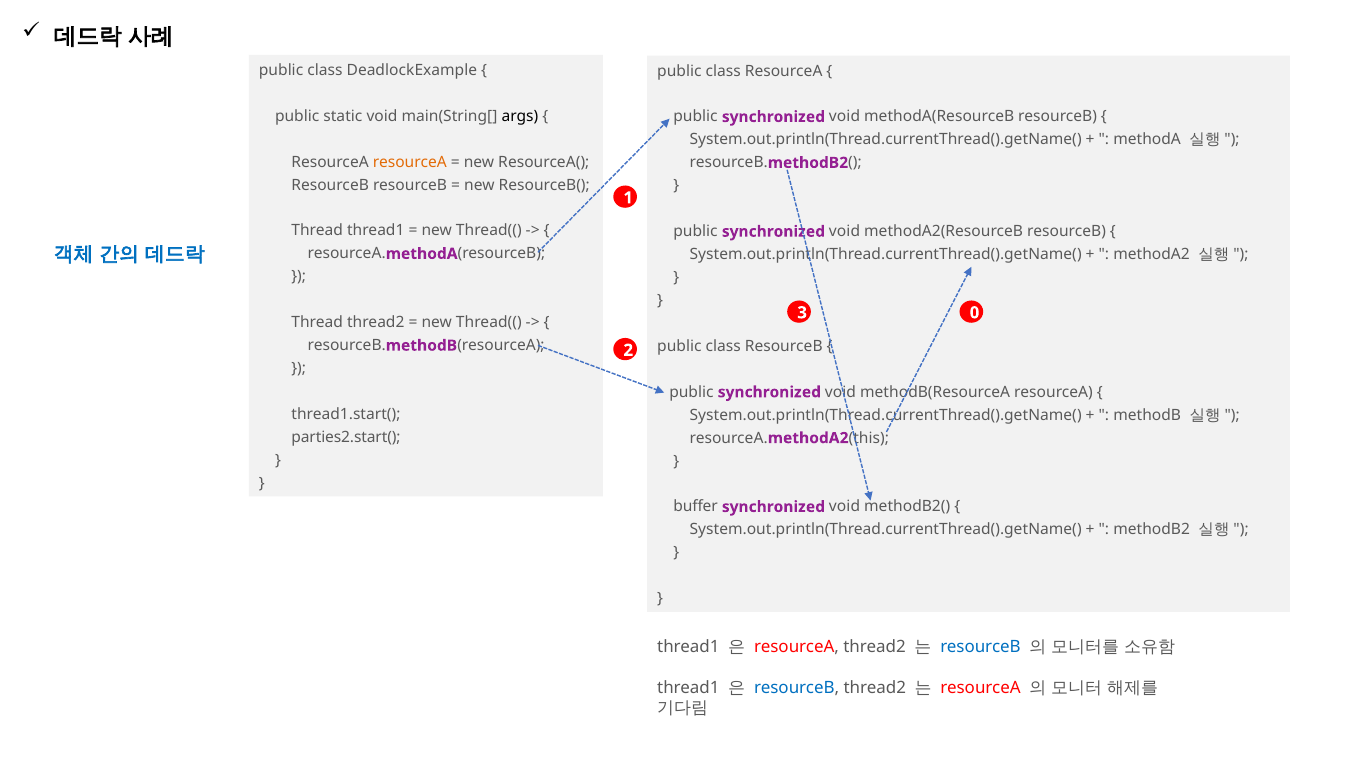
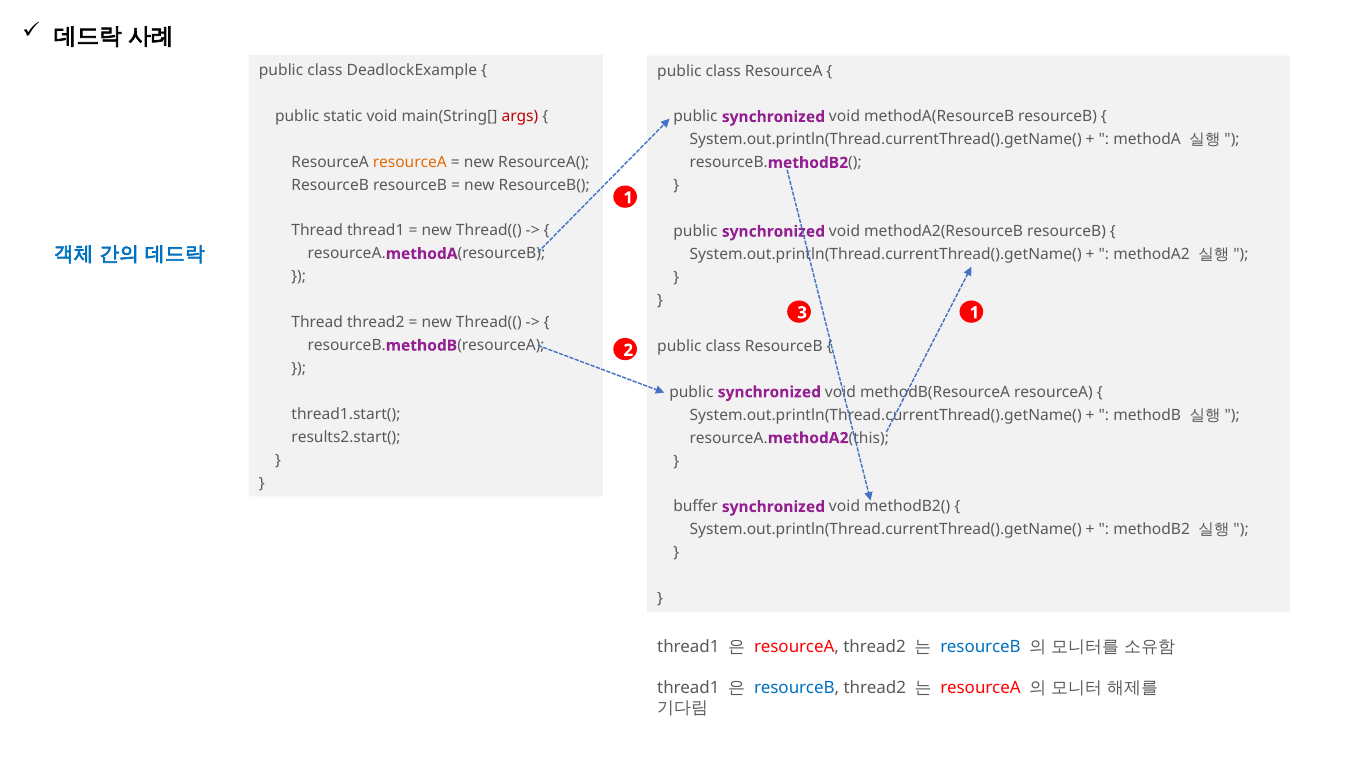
args colour: black -> red (520, 116)
3 0: 0 -> 1 (974, 313)
parties2.start(: parties2.start( -> results2.start( (346, 438)
